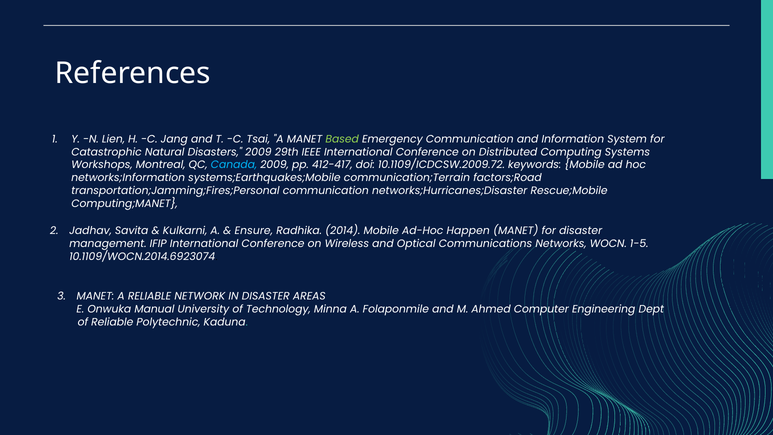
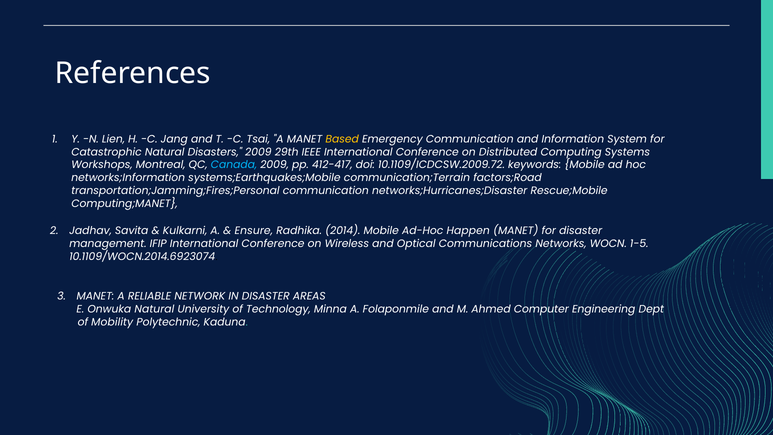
Based colour: light green -> yellow (342, 139)
Onwuka Manual: Manual -> Natural (154, 309)
ofoof Reliable: Reliable -> Mobility (112, 322)
